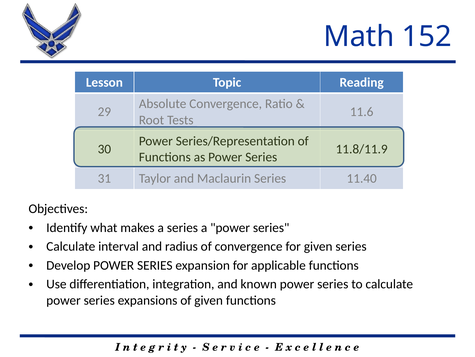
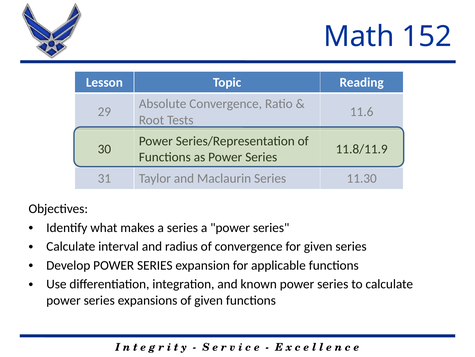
11.40: 11.40 -> 11.30 (362, 178)
